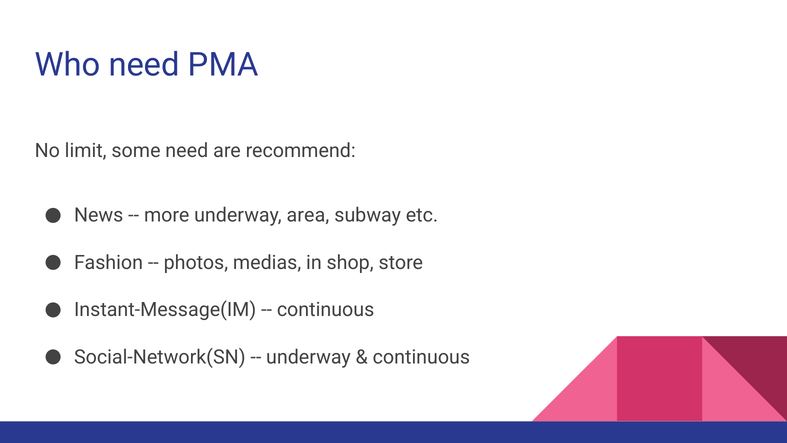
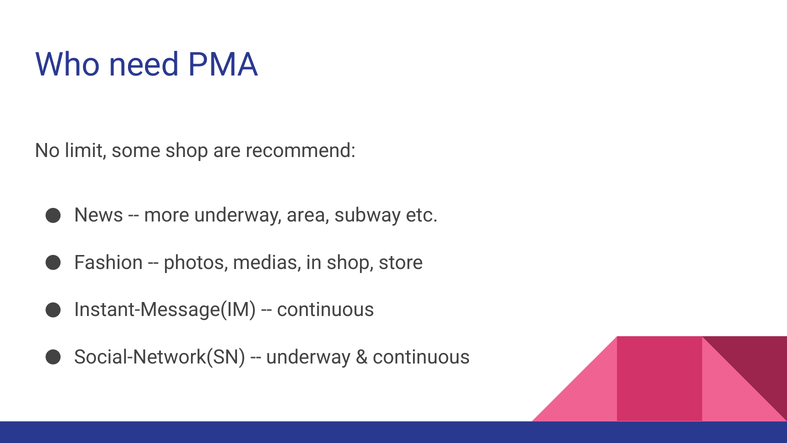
some need: need -> shop (187, 151)
